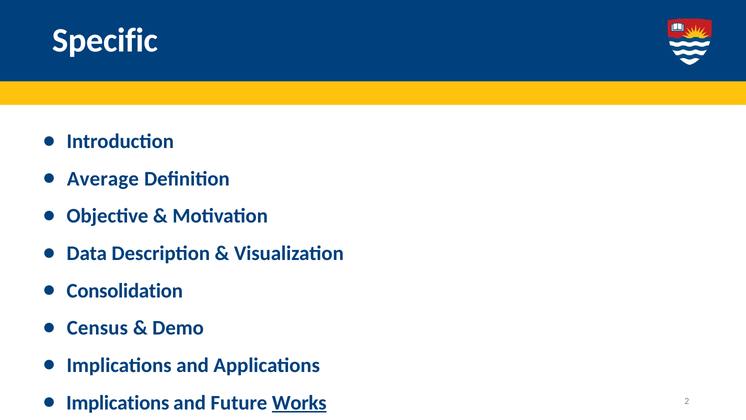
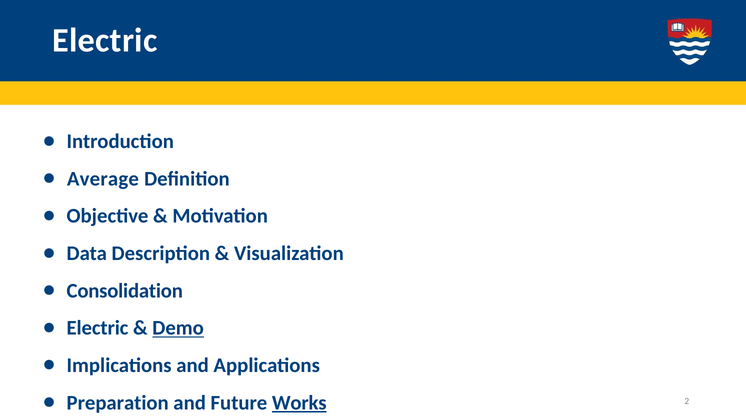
Specific: Specific -> Electric (105, 40)
Census: Census -> Electric (98, 328)
Demo underline: none -> present (178, 328)
Implications: Implications -> Preparation (118, 402)
